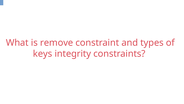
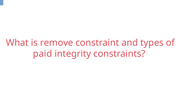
keys: keys -> paid (43, 54)
